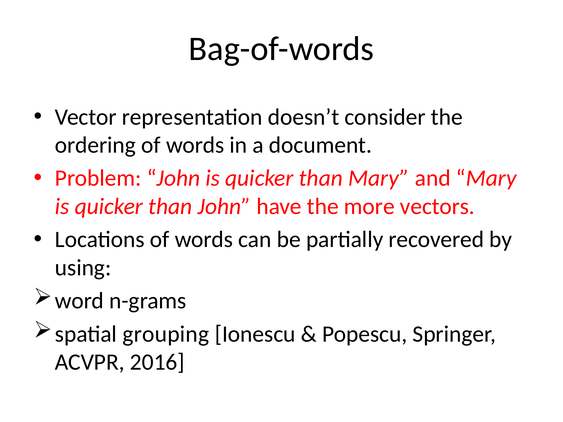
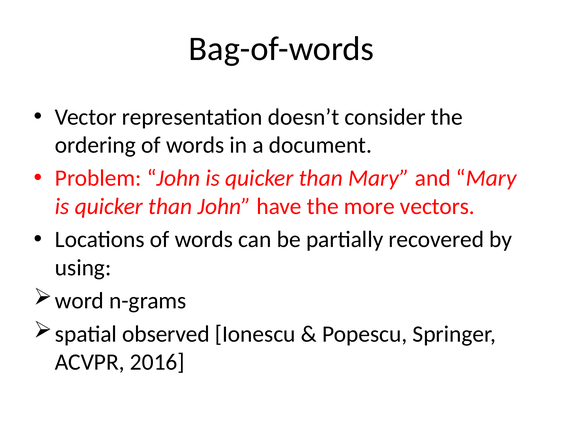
grouping: grouping -> observed (166, 334)
